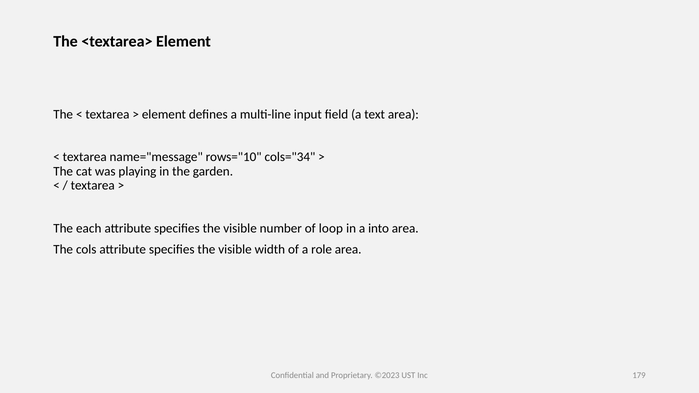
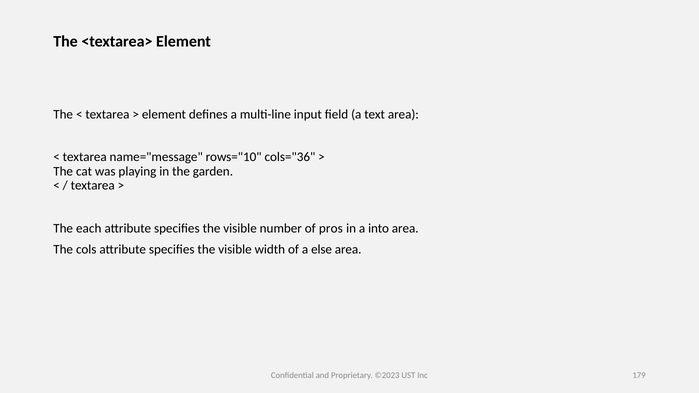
cols="34: cols="34 -> cols="36 (290, 157)
loop: loop -> pros (331, 228)
role: role -> else (322, 250)
